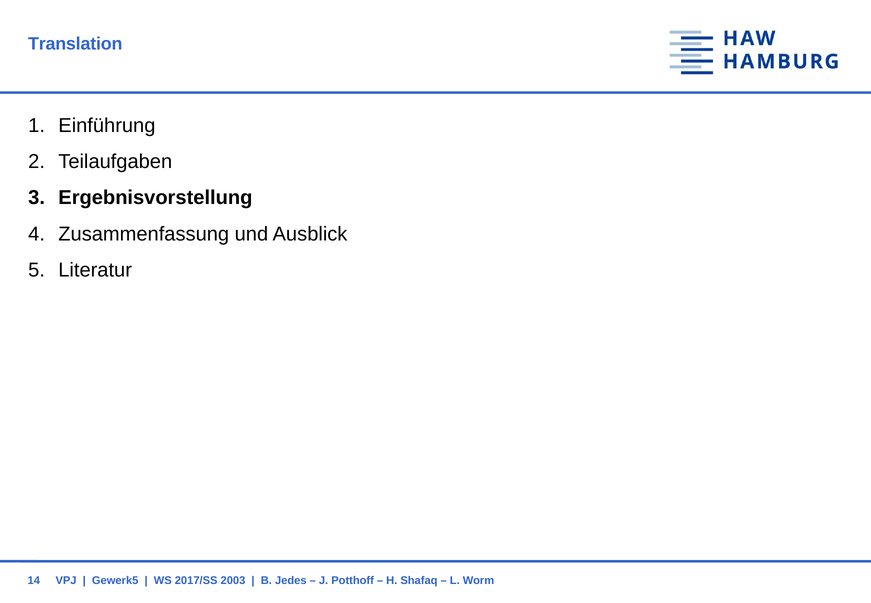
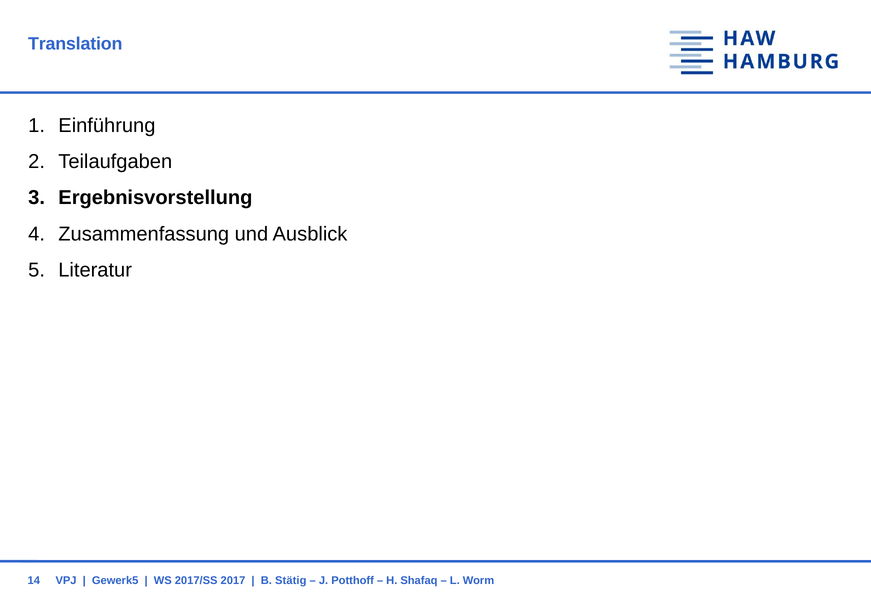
2003: 2003 -> 2017 (233, 580)
Jedes: Jedes -> Stätig (291, 580)
